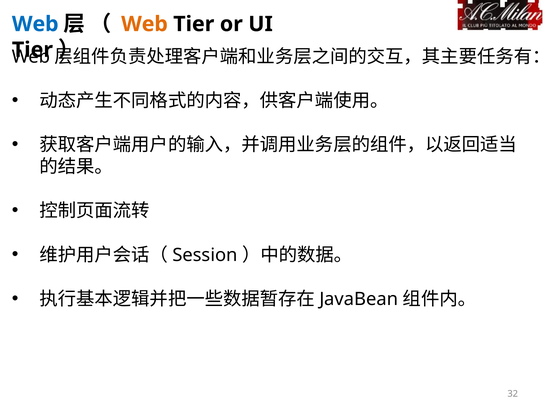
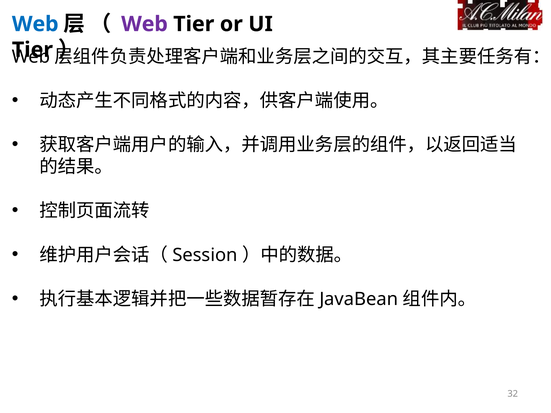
Web colour: orange -> purple (145, 24)
